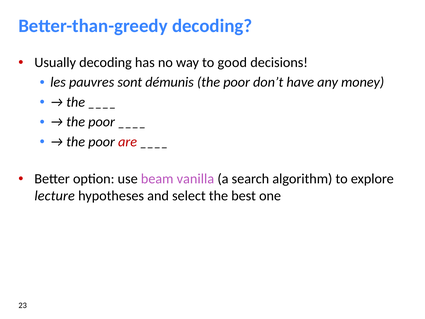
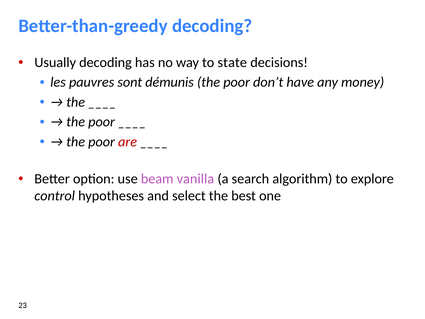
good: good -> state (232, 62)
lecture: lecture -> control (55, 196)
